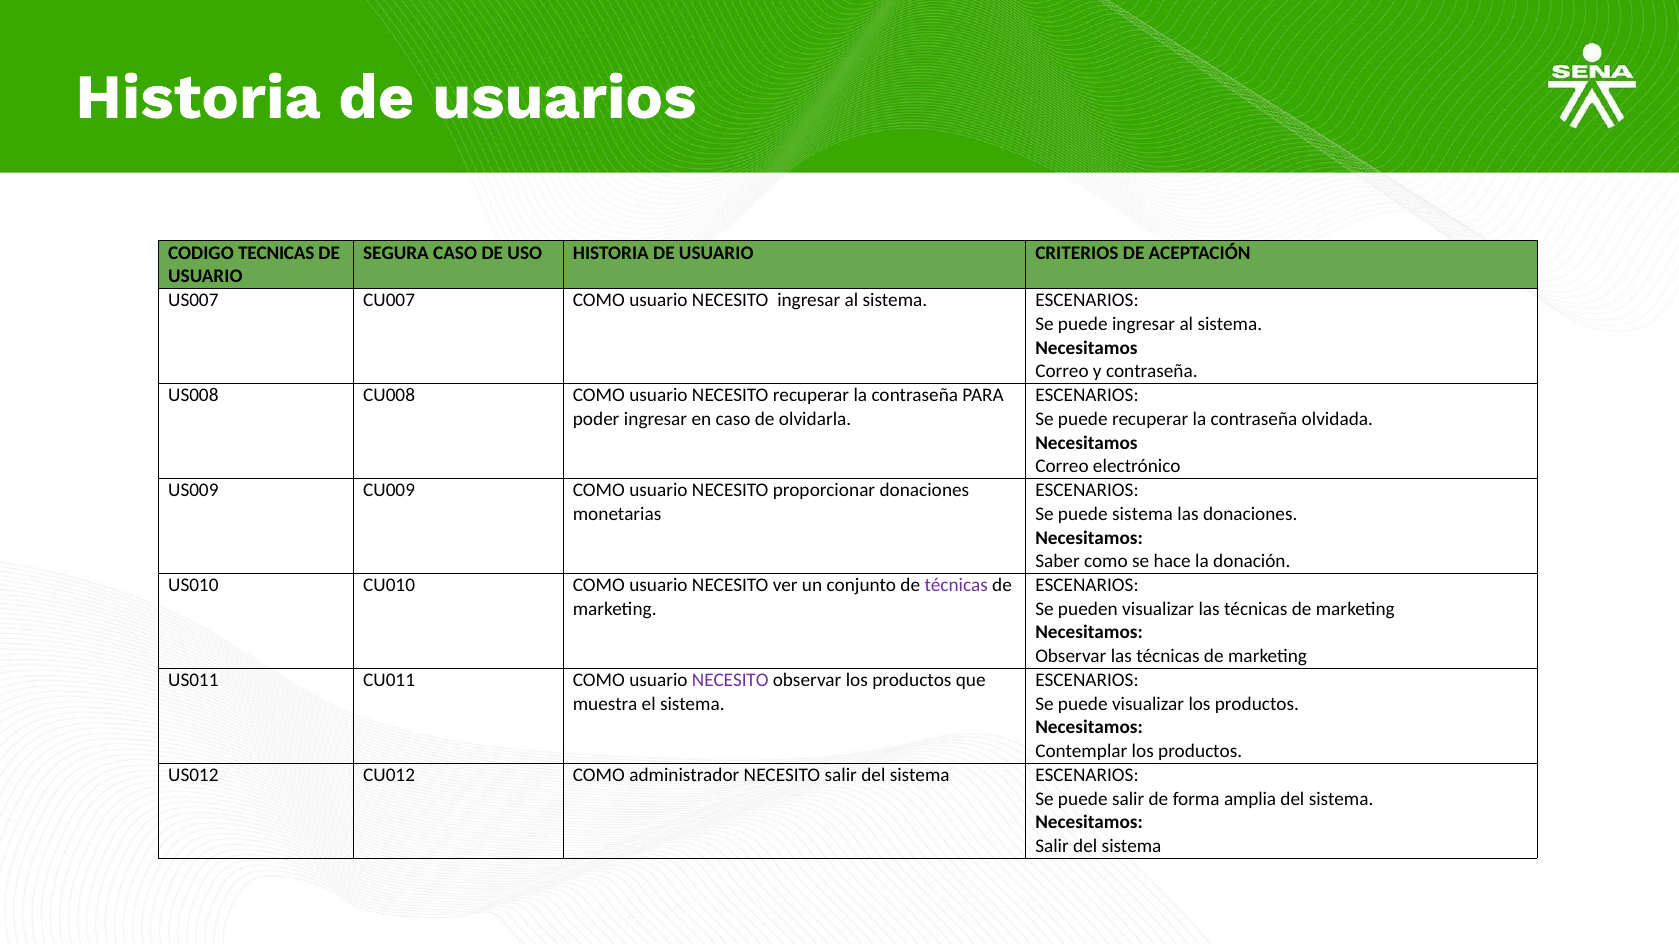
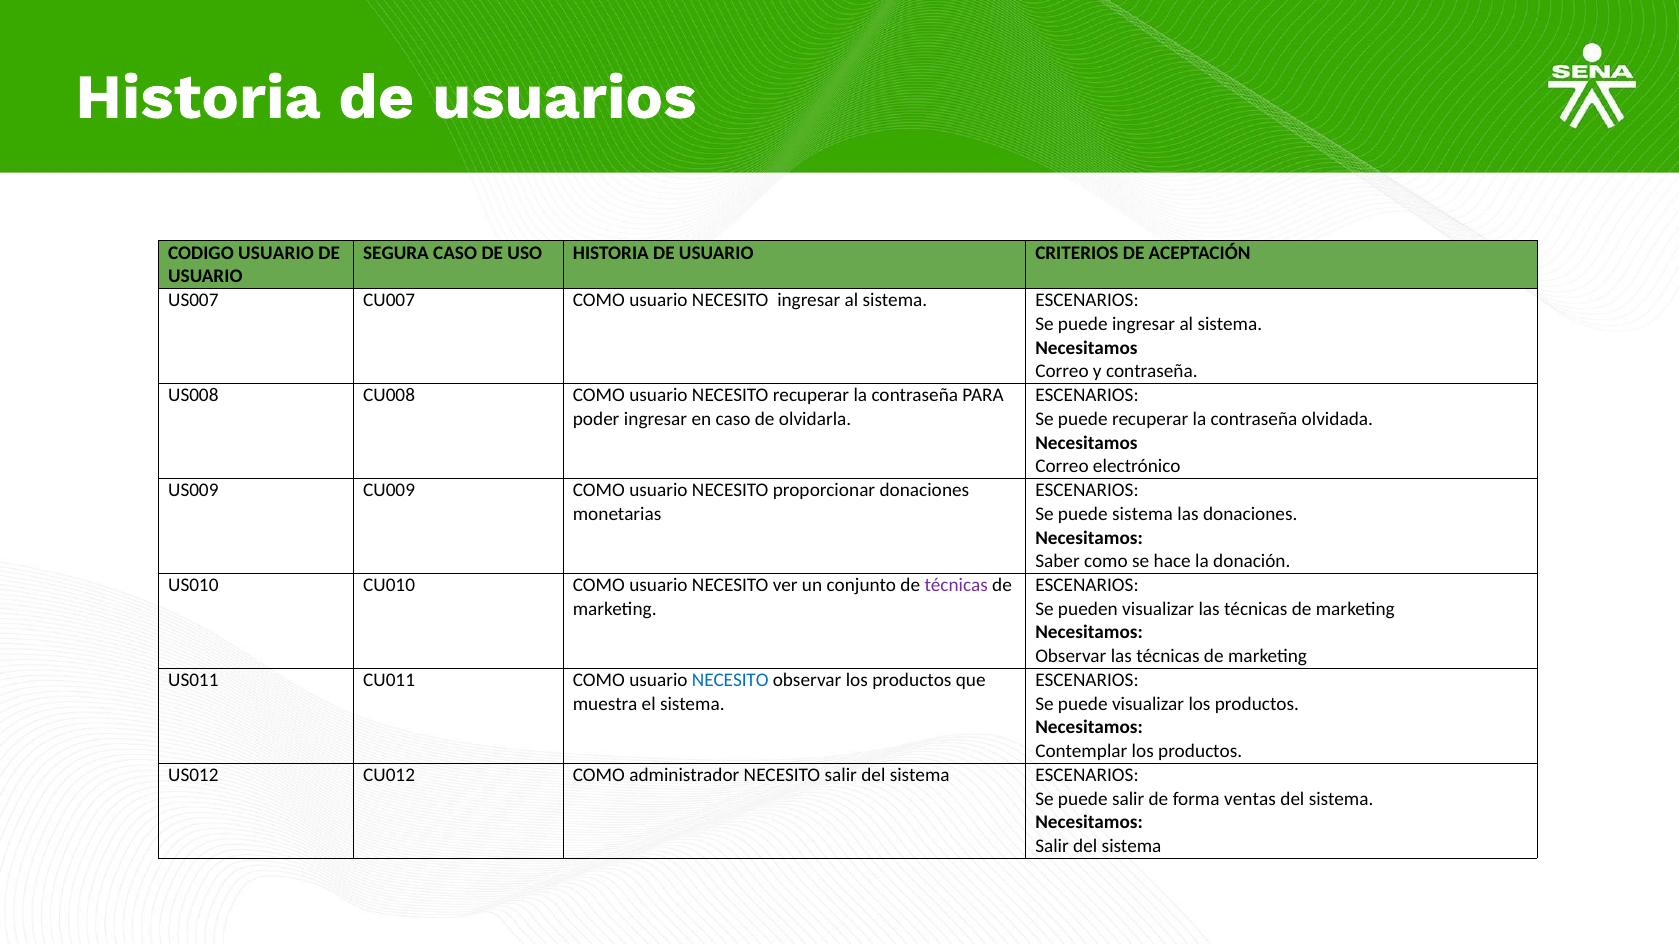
CODIGO TECNICAS: TECNICAS -> USUARIO (276, 253)
NECESITO colour: purple -> blue (730, 680)
amplia: amplia -> ventas (1250, 799)
